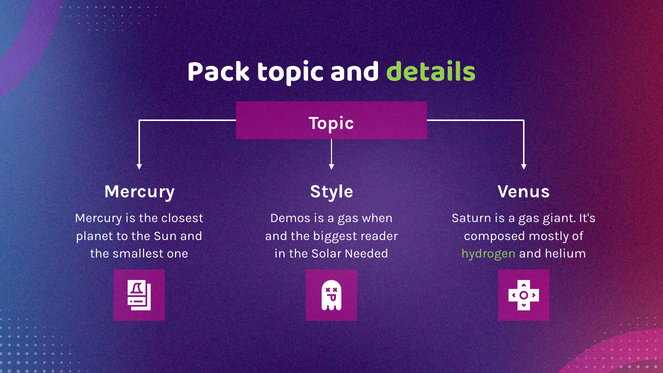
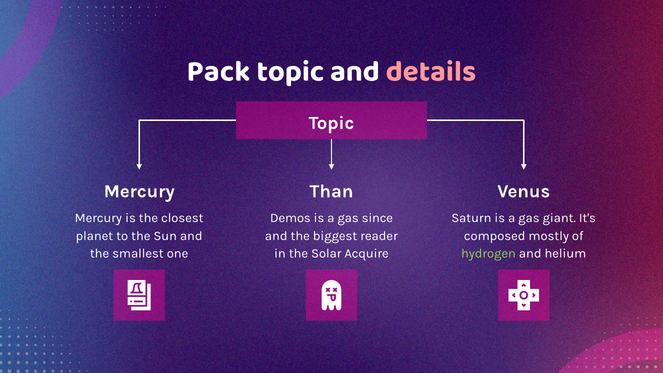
details colour: light green -> pink (431, 71)
Style: Style -> Than (331, 191)
when: when -> since (377, 218)
Needed: Needed -> Acquire (367, 254)
